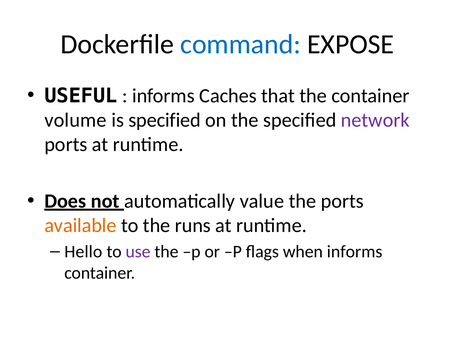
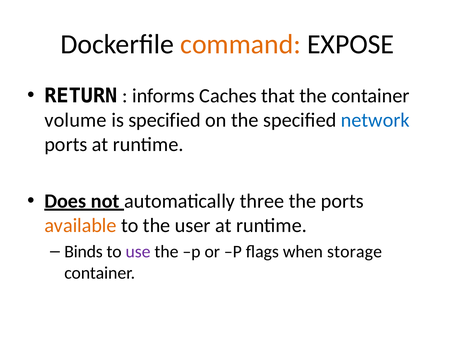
command colour: blue -> orange (241, 44)
USEFUL: USEFUL -> RETURN (81, 95)
network colour: purple -> blue (375, 120)
value: value -> three (262, 201)
runs: runs -> user (193, 225)
Hello: Hello -> Binds (83, 251)
when informs: informs -> storage (355, 251)
